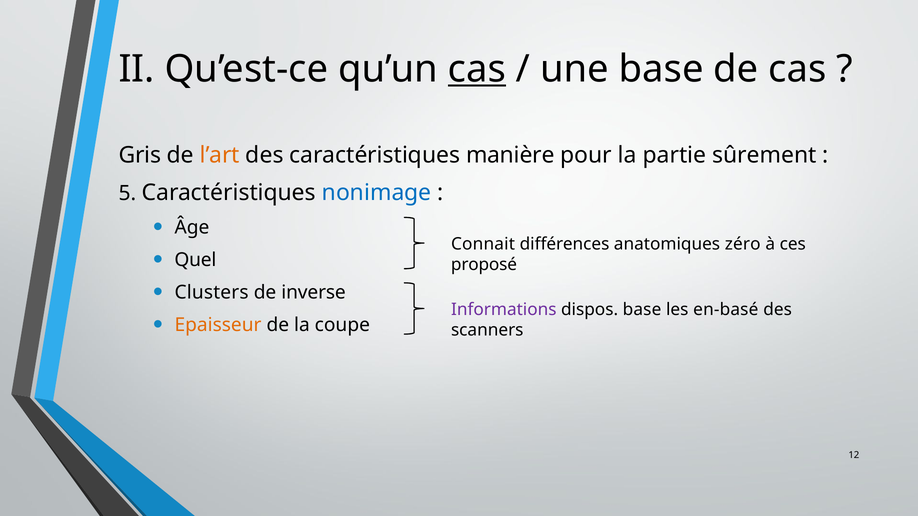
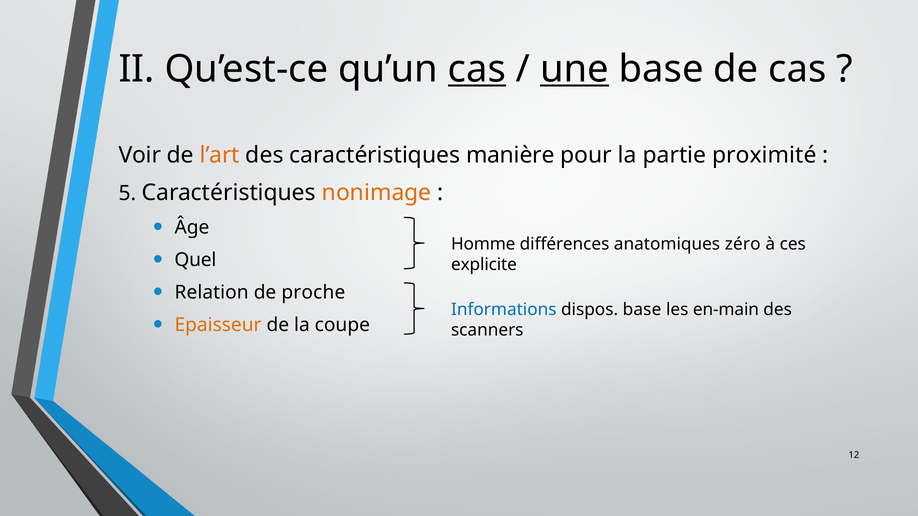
une underline: none -> present (574, 69)
Gris: Gris -> Voir (140, 155)
sûrement: sûrement -> proximité (764, 155)
nonimage colour: blue -> orange (377, 193)
Connait: Connait -> Homme (483, 244)
proposé: proposé -> explicite (484, 265)
Clusters: Clusters -> Relation (212, 293)
inverse: inverse -> proche (313, 293)
Informations colour: purple -> blue (504, 310)
en-basé: en-basé -> en-main (726, 310)
